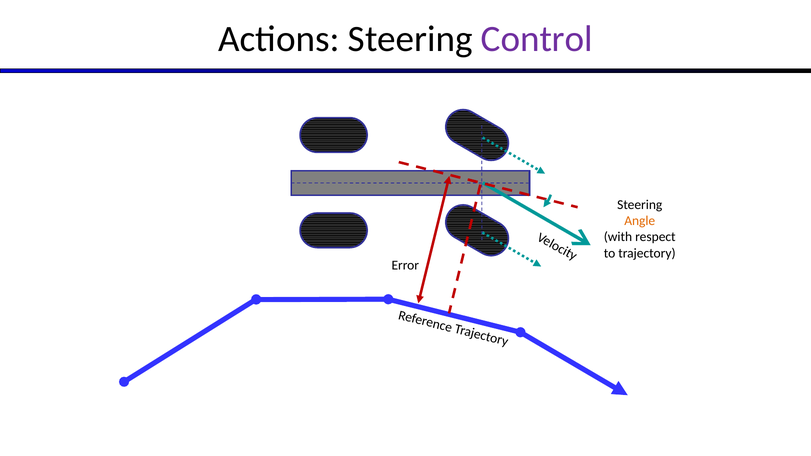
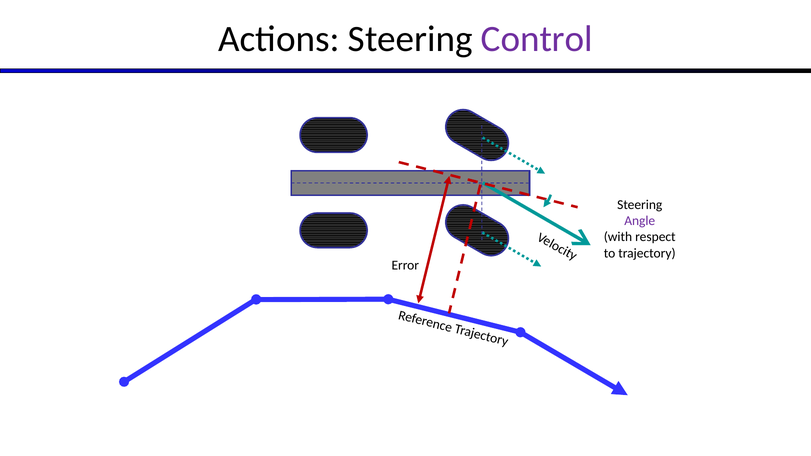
Angle colour: orange -> purple (640, 221)
